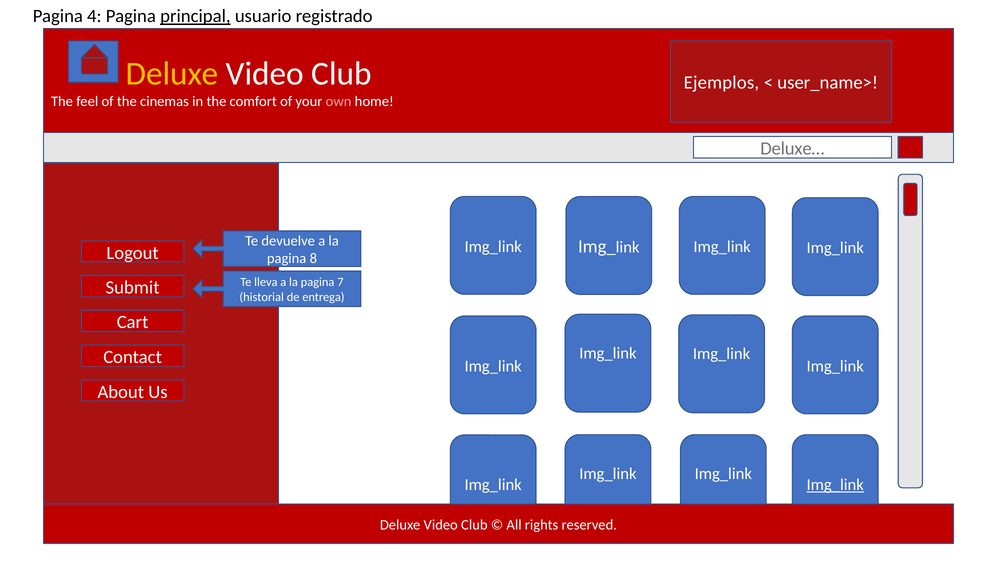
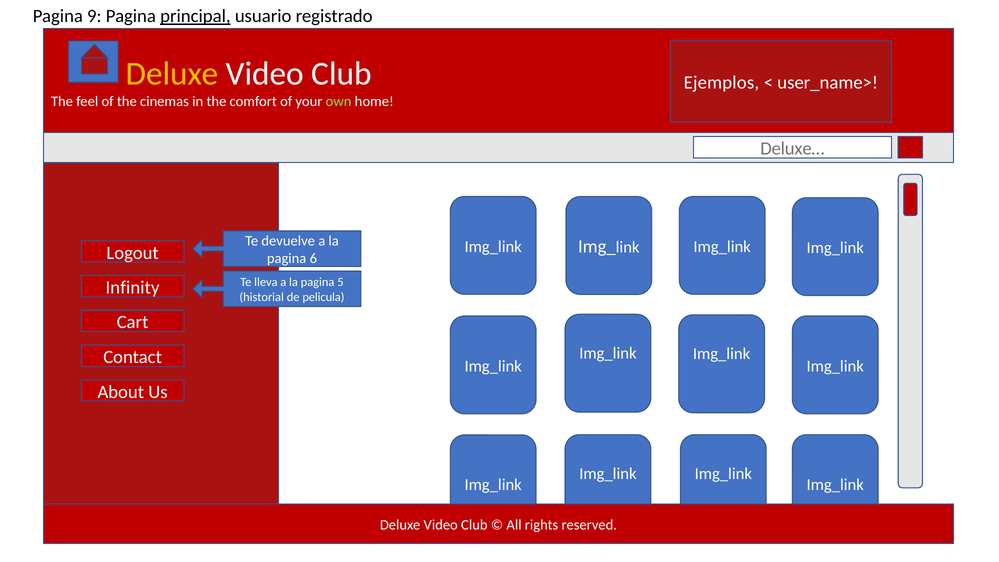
4: 4 -> 9 (94, 16)
own colour: pink -> light green (339, 101)
8: 8 -> 6 (313, 258)
7: 7 -> 5 (340, 282)
Submit: Submit -> Infinity (133, 287)
entrega: entrega -> pelicula (323, 297)
Img_link underline: present -> none (835, 485)
